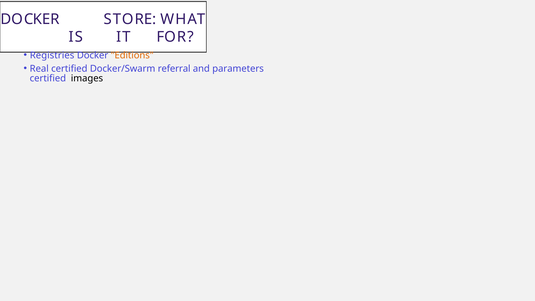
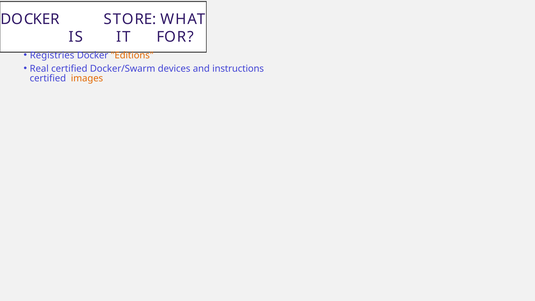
referral: referral -> devices (174, 69)
parameters: parameters -> instructions (238, 69)
images colour: black -> orange (87, 78)
